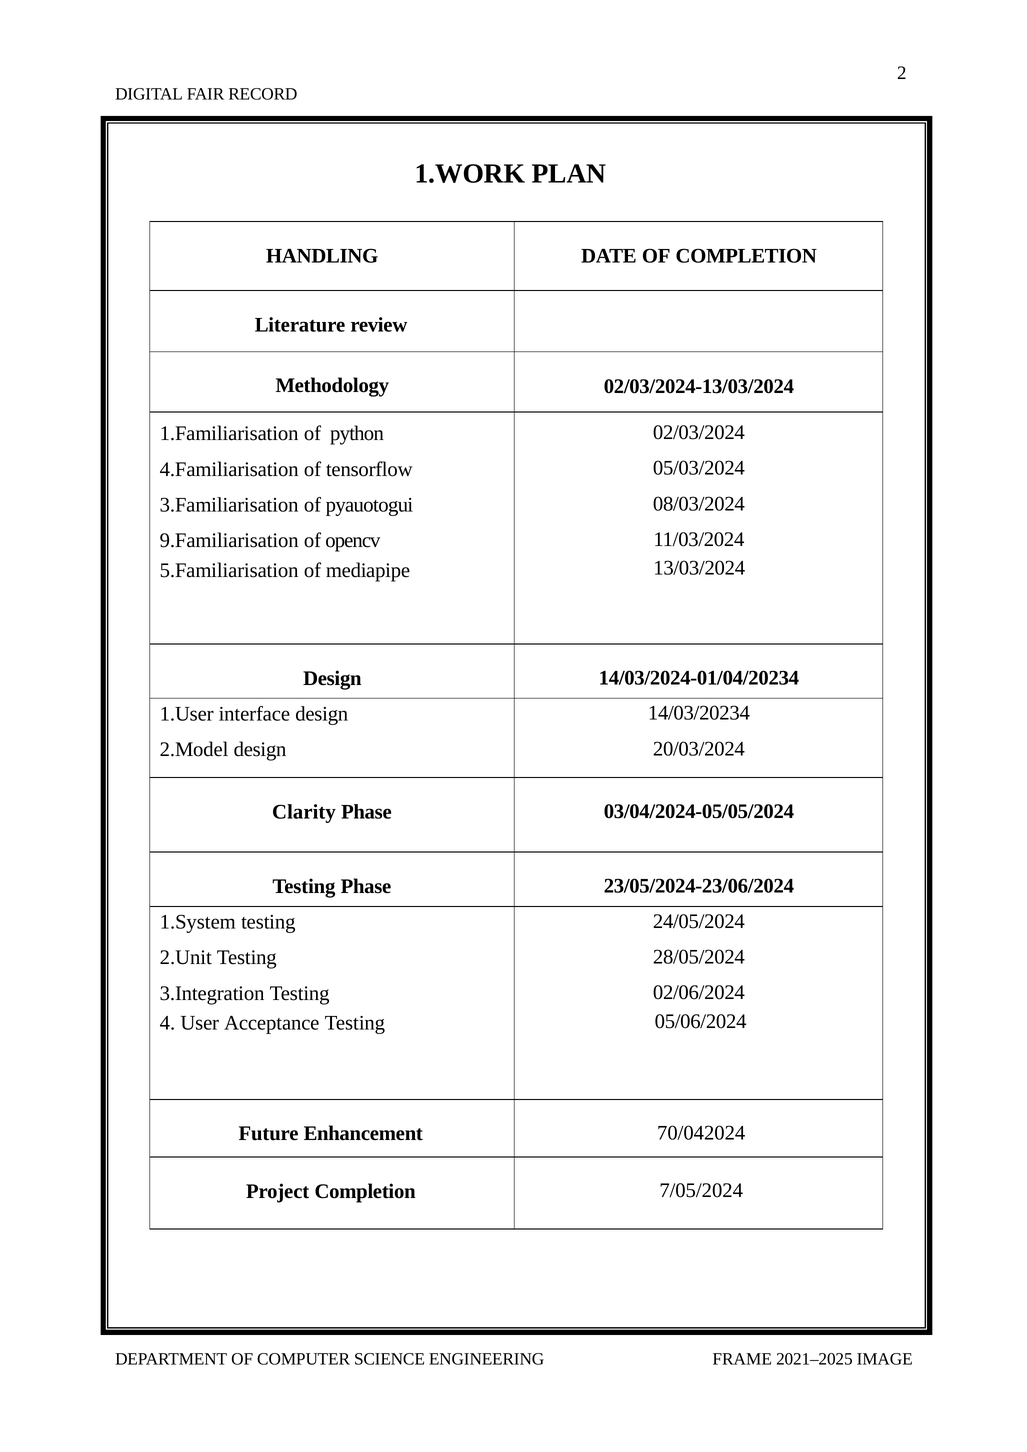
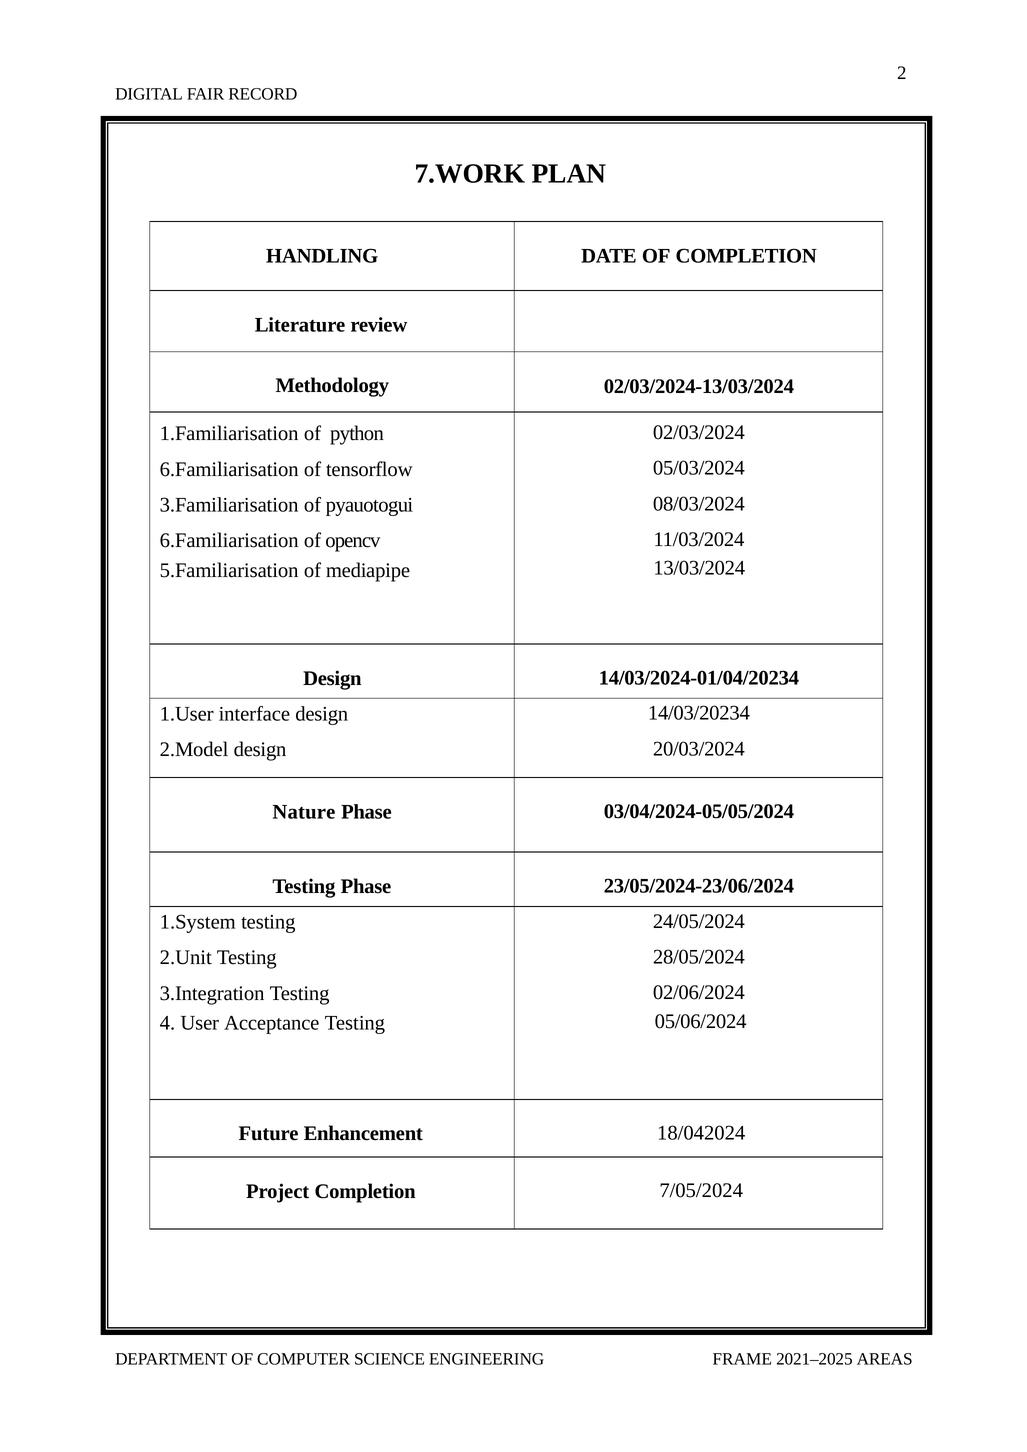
1.WORK: 1.WORK -> 7.WORK (470, 174)
4.Familiarisation: 4.Familiarisation -> 6.Familiarisation (229, 469)
9.Familiarisation: 9.Familiarisation -> 6.Familiarisation (229, 540)
Clarity: Clarity -> Nature (304, 812)
70/042024: 70/042024 -> 18/042024 (701, 1133)
IMAGE: IMAGE -> AREAS (885, 1359)
